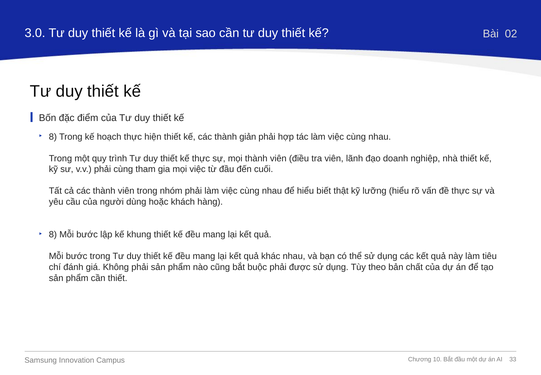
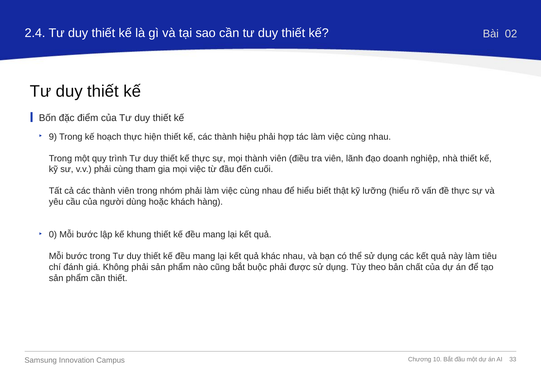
3.0: 3.0 -> 2.4 (35, 33)
8: 8 -> 9 (53, 137)
giản: giản -> hiệu (248, 137)
8: 8 -> 0 (53, 234)
